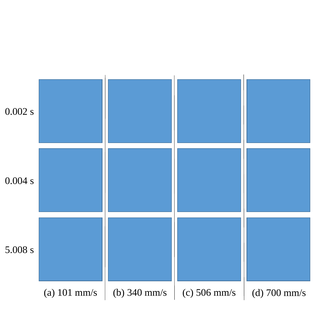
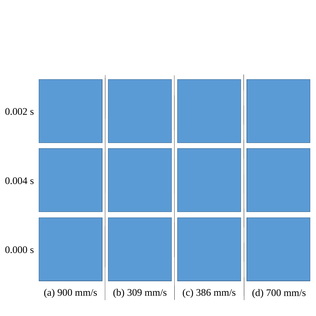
5.008: 5.008 -> 0.000 (16, 250)
101: 101 -> 900 (65, 293)
340: 340 -> 309 (135, 293)
506: 506 -> 386 (204, 293)
